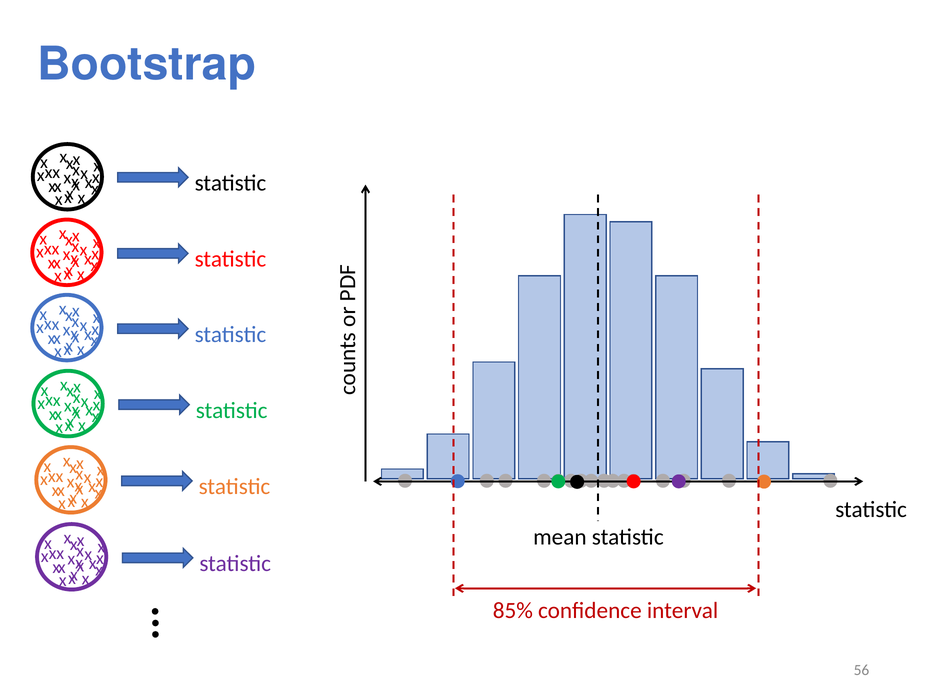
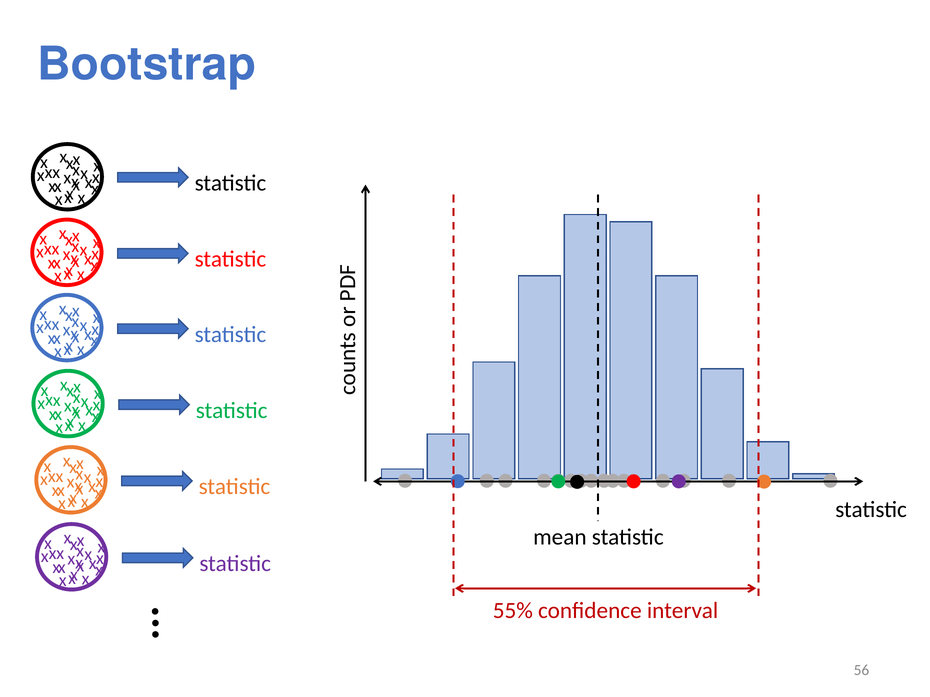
85%: 85% -> 55% (513, 611)
